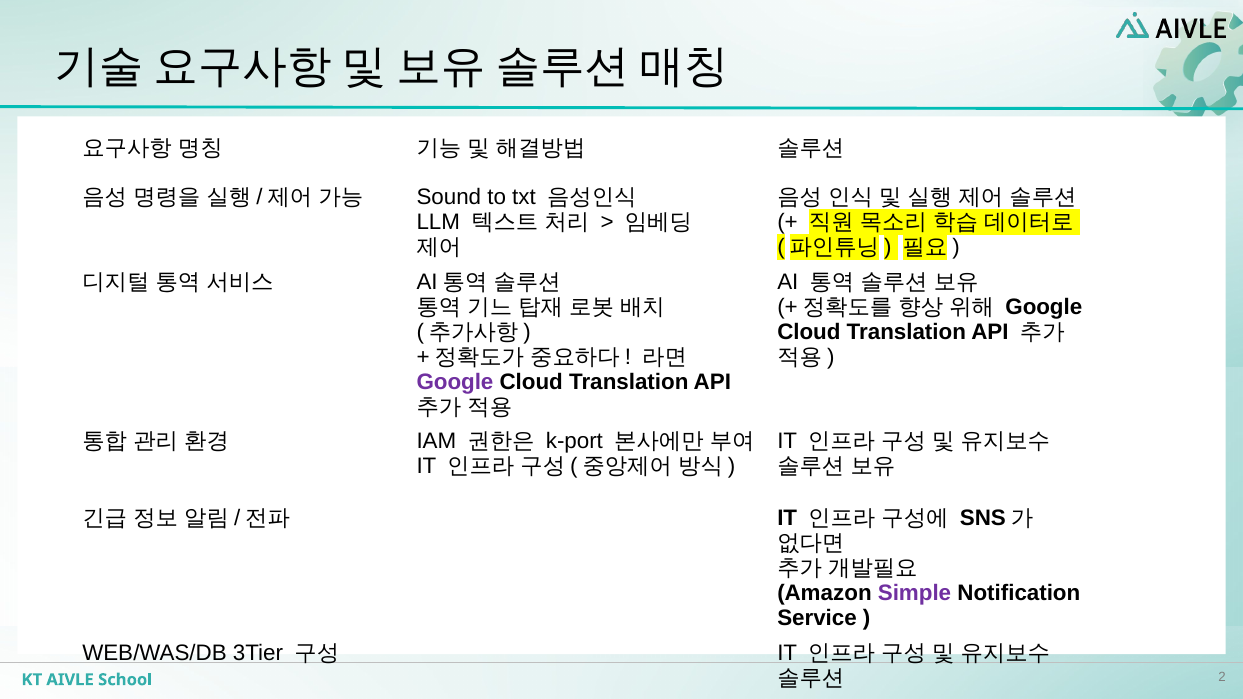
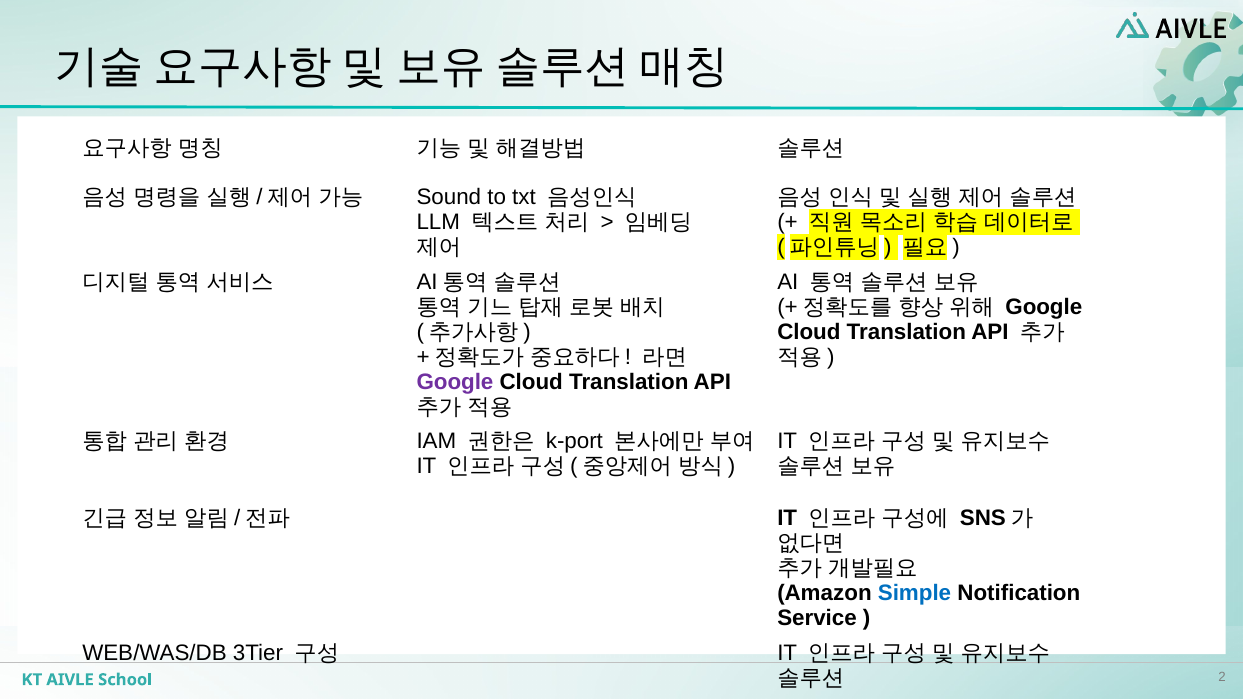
Simple colour: purple -> blue (915, 593)
